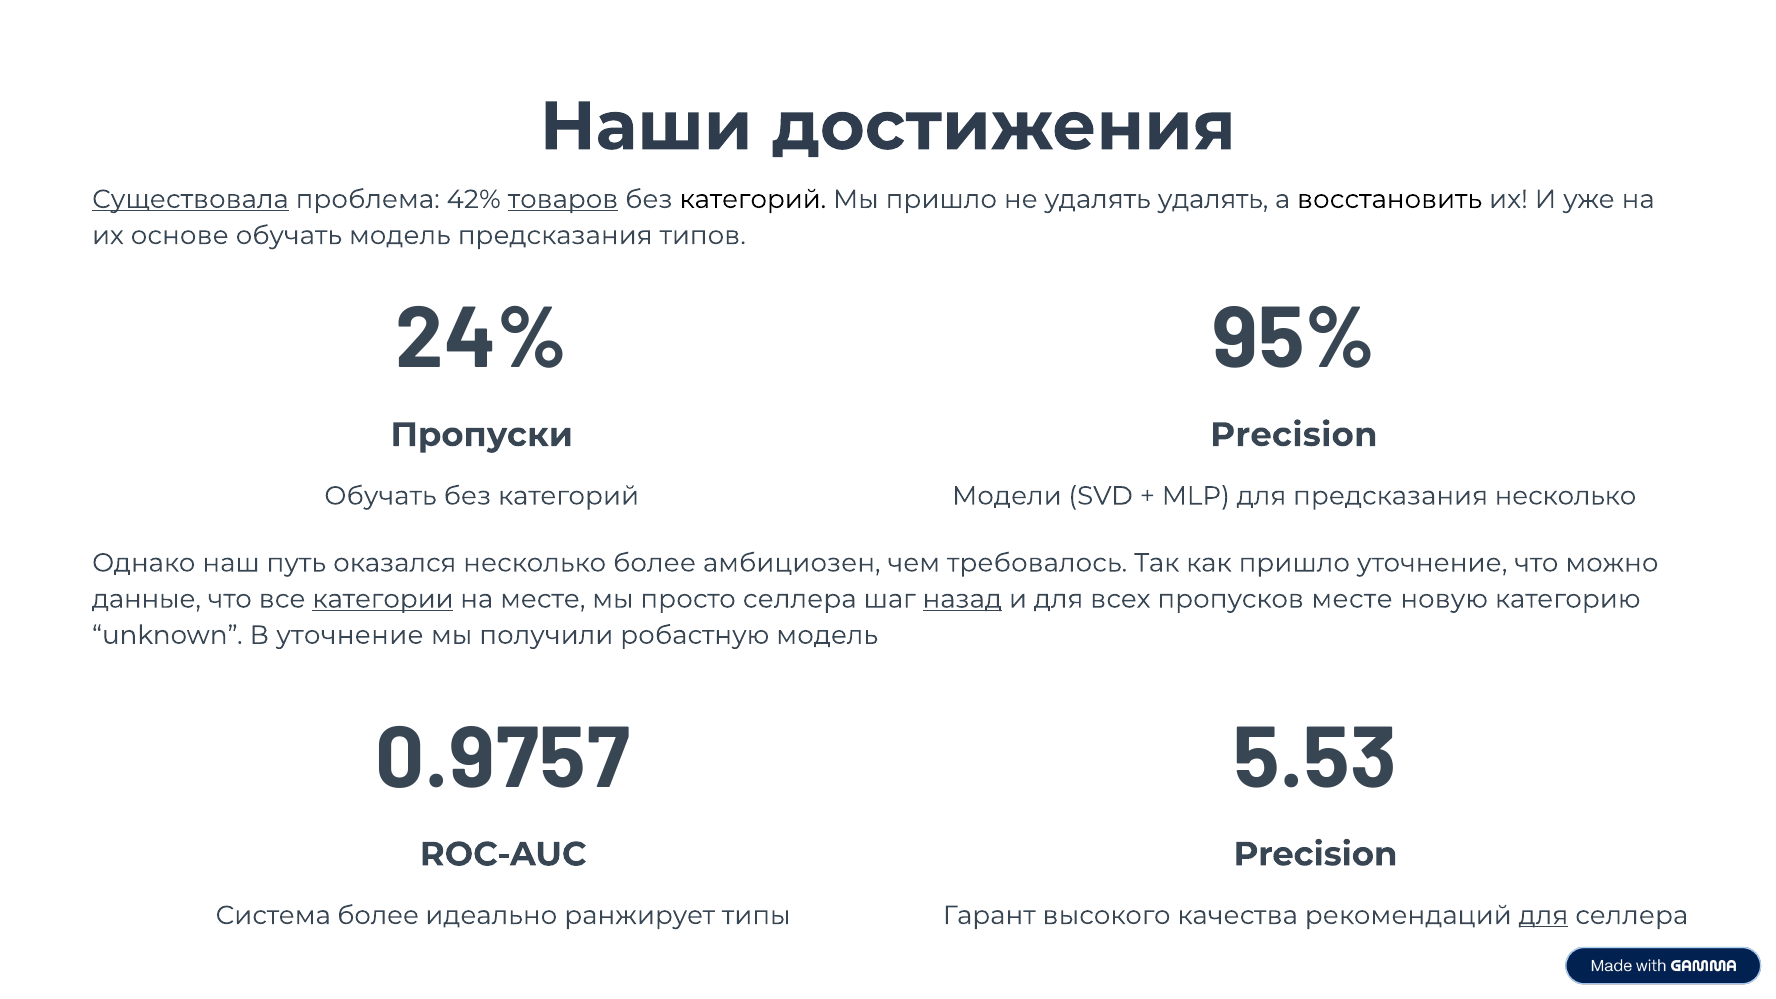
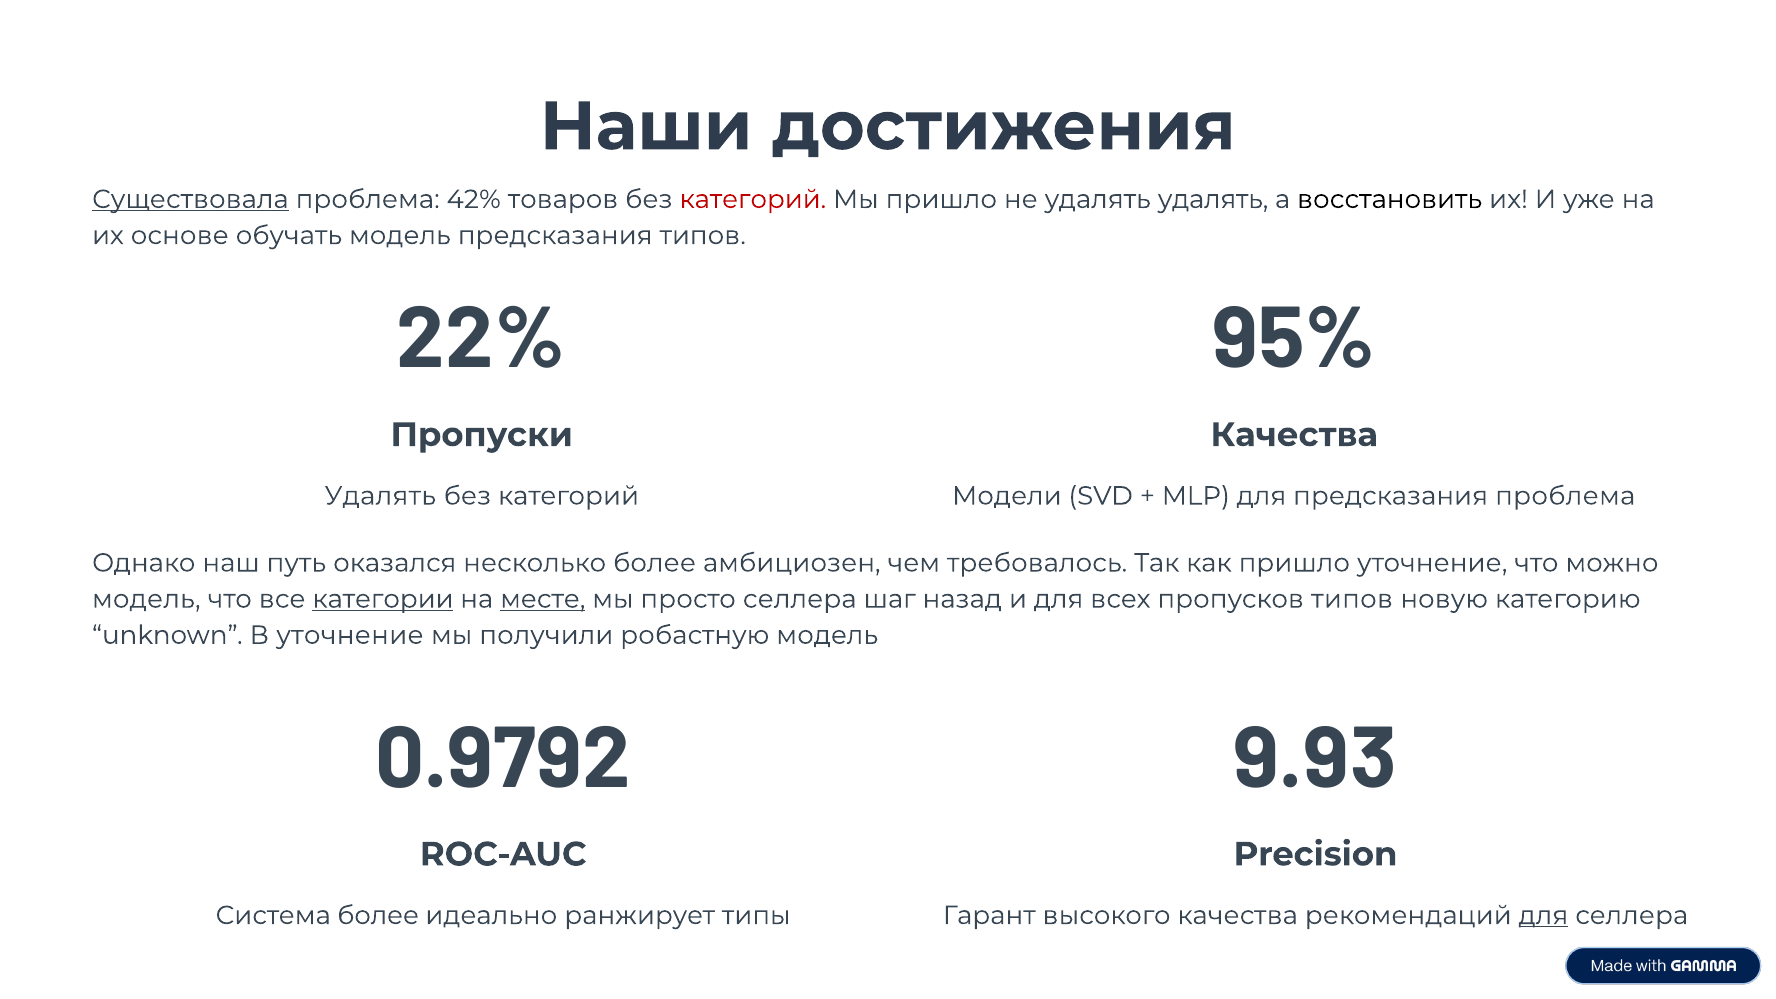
товаров underline: present -> none (563, 199)
категорий colour: black -> red (753, 199)
24%: 24% -> 22% (481, 339)
Precision: Precision -> Качества (1294, 435)
Обучать: Обучать -> Удалять (380, 496)
предсказания несколько: несколько -> проблема (1565, 496)
данные: данные -> модель (146, 599)
месте underline: none -> present (543, 599)
назад underline: present -> none (962, 599)
пропусков месте: месте -> типов (1352, 599)
0.9757: 0.9757 -> 0.9792 (503, 759)
5.53: 5.53 -> 9.93 (1315, 759)
